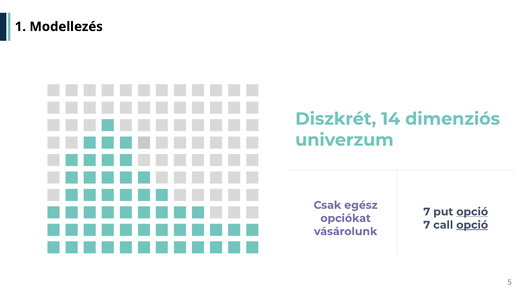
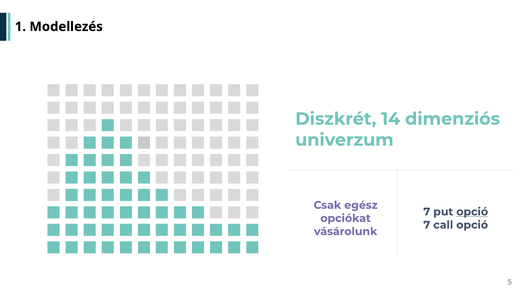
opció underline: present -> none (472, 225)
